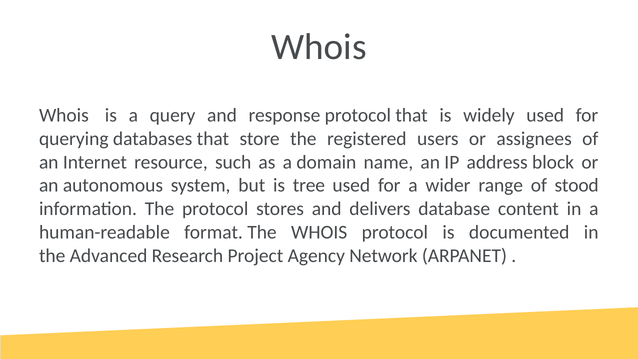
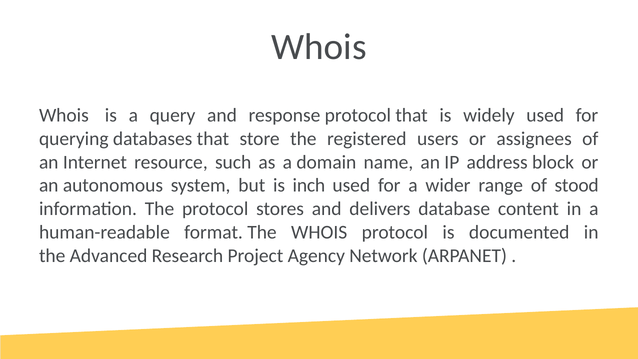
tree: tree -> inch (309, 185)
